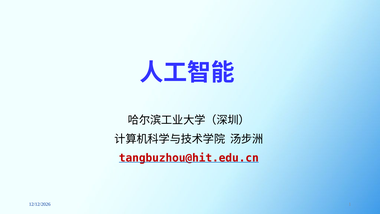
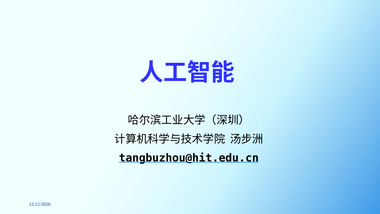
tangbuzhou@hit.edu.cn colour: red -> black (189, 158)
